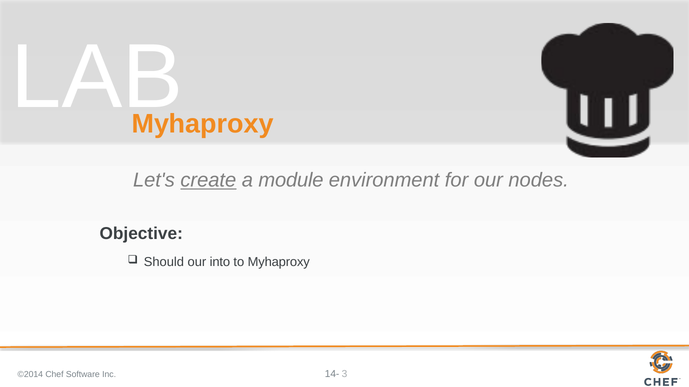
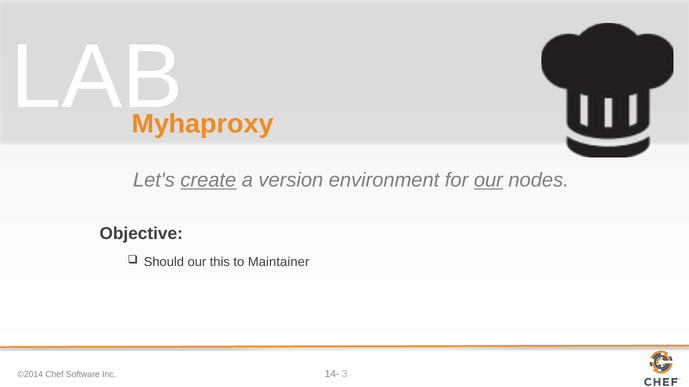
module: module -> version (291, 181)
our underline: none -> present (488, 181)
into: into -> this (220, 263)
to Myhaproxy: Myhaproxy -> Maintainer (279, 263)
